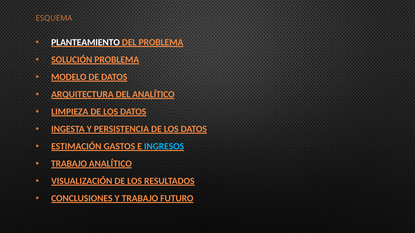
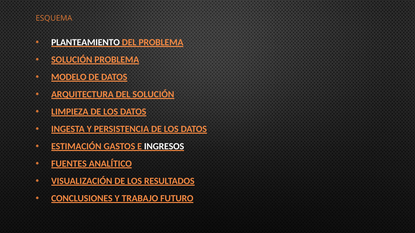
DEL ANALÍTICO: ANALÍTICO -> SOLUCIÓN (153, 95)
INGRESOS colour: light blue -> white (164, 147)
TRABAJO: TRABAJO -> FUENTES (69, 164)
